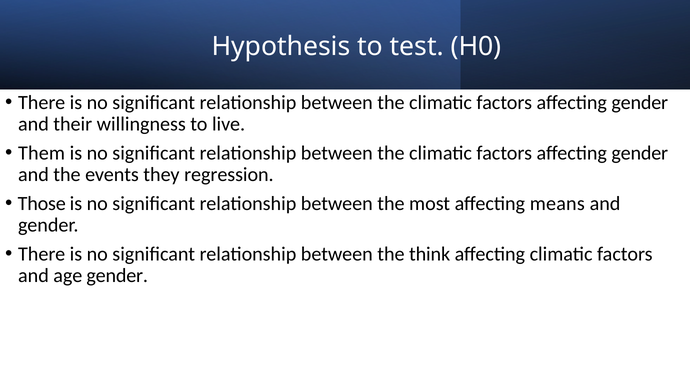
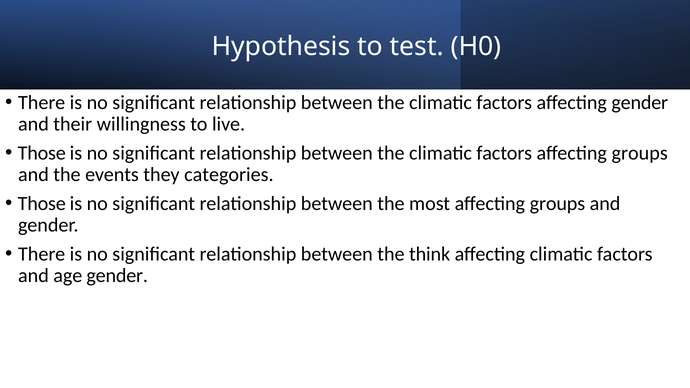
Them: Them -> Those (42, 153)
gender: gender -> groups (640, 153)
regression: regression -> categories (229, 175)
most affecting means: means -> groups (557, 204)
